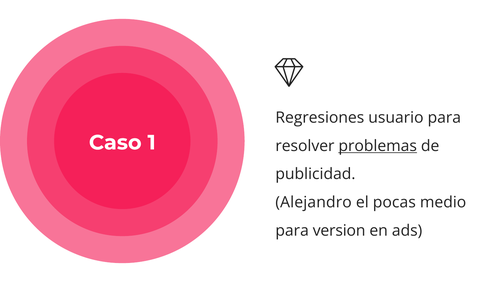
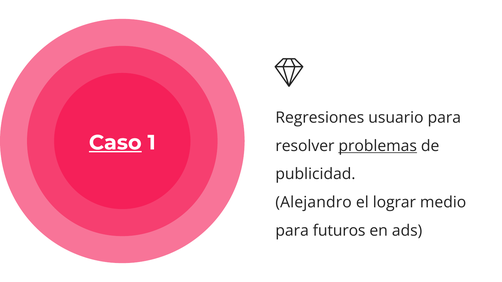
Caso underline: none -> present (115, 143)
pocas: pocas -> lograr (394, 203)
version: version -> futuros (339, 231)
